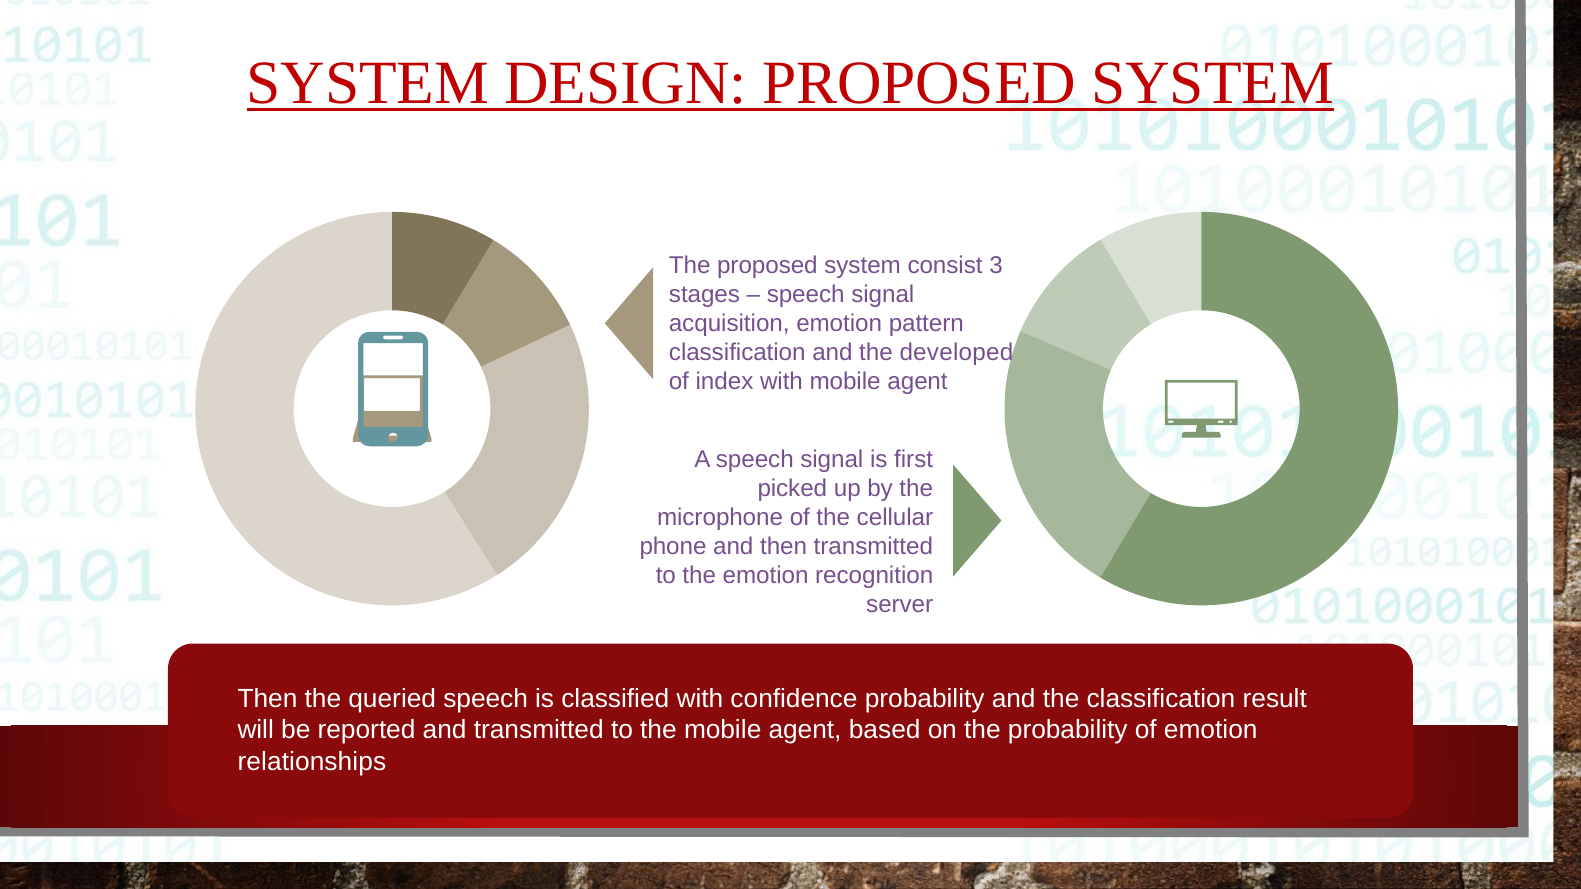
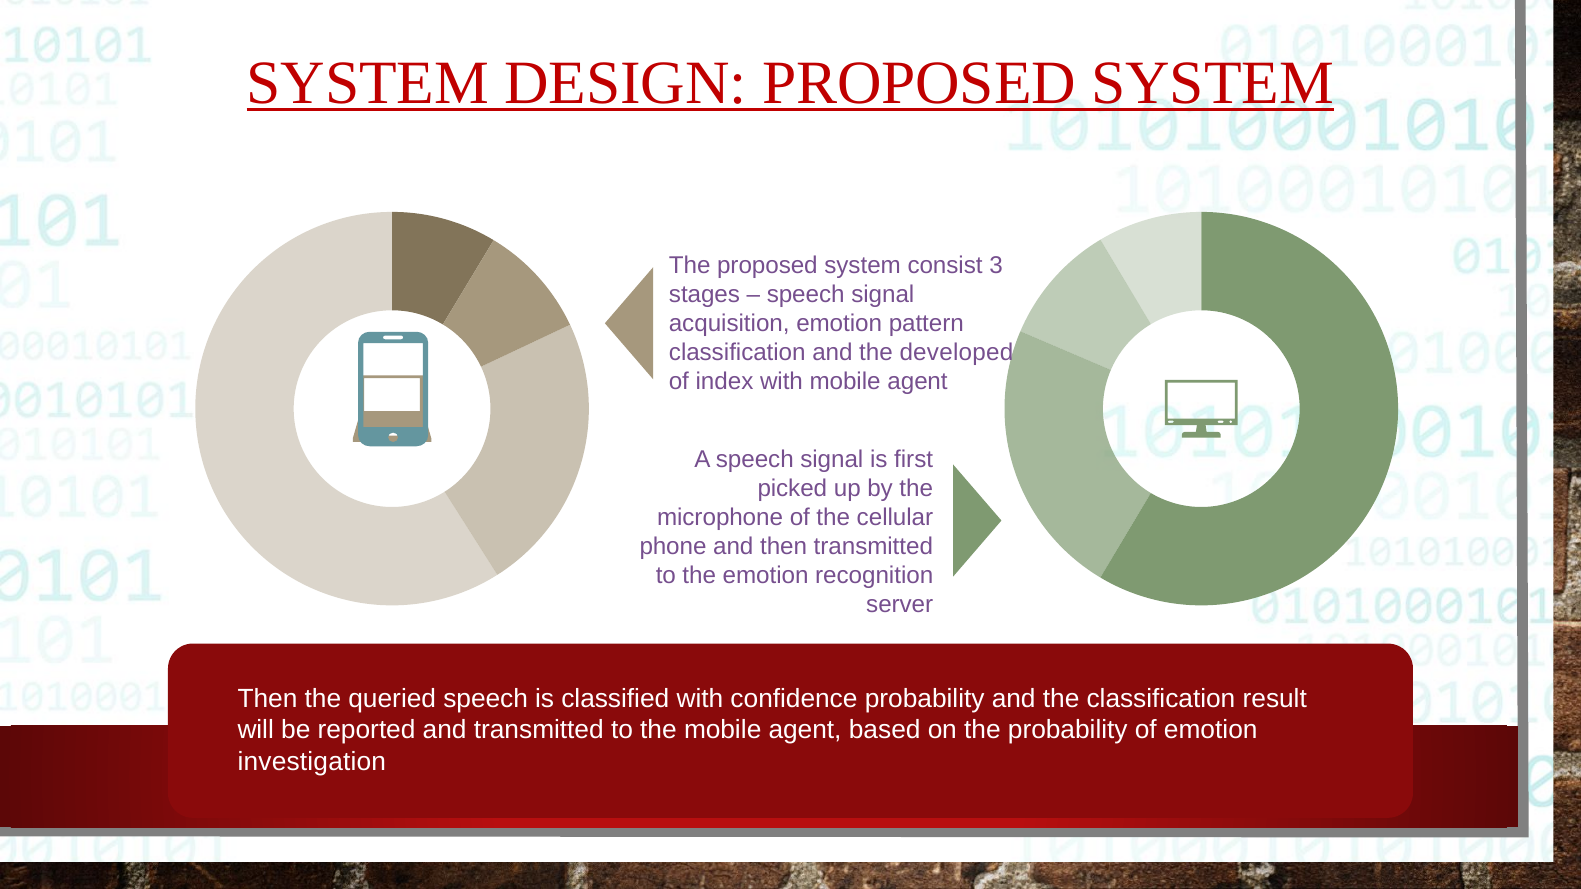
relationships: relationships -> investigation (312, 762)
